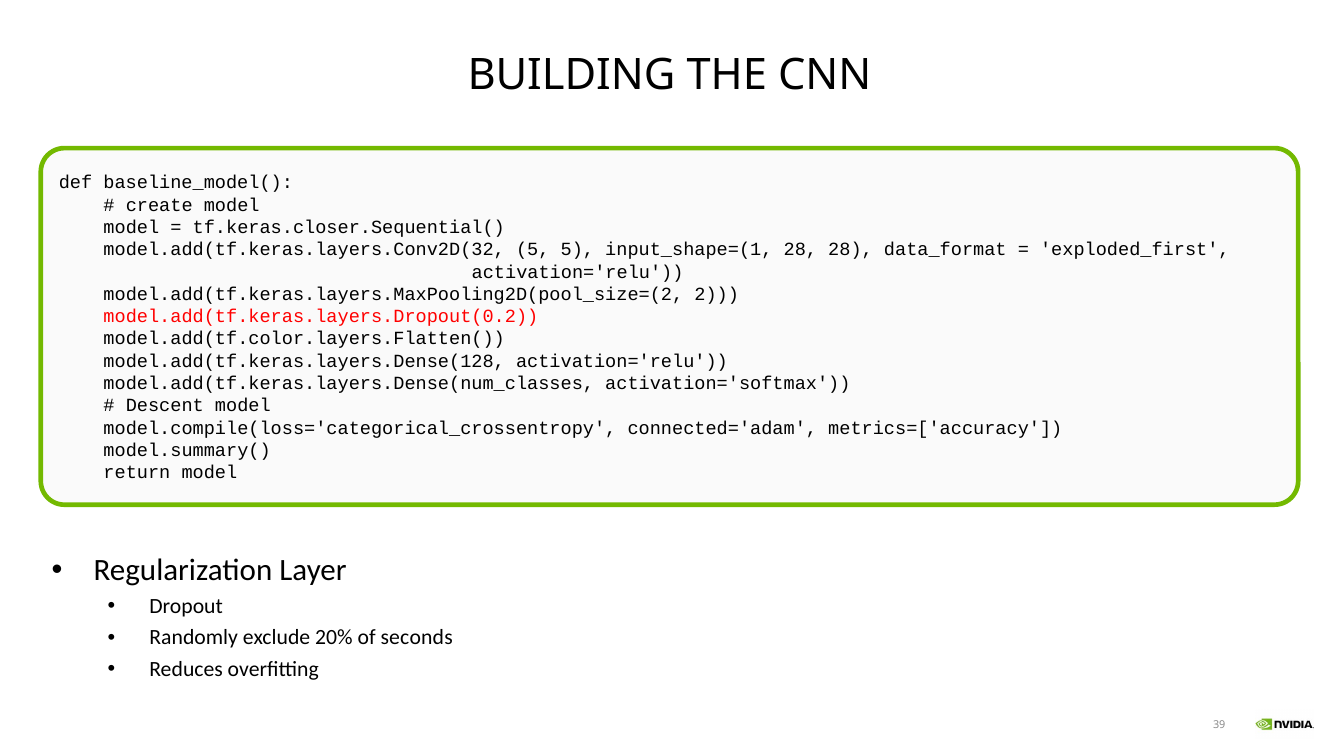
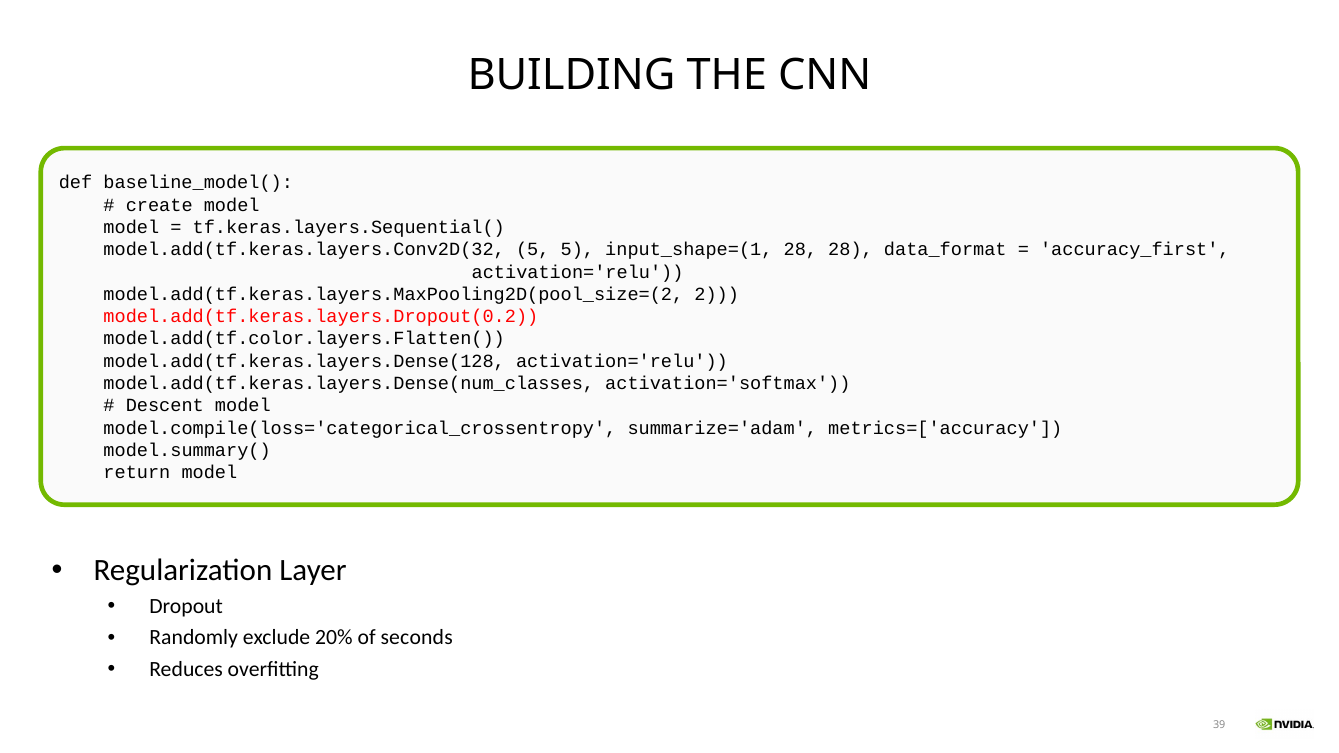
tf.keras.closer.Sequential(: tf.keras.closer.Sequential( -> tf.keras.layers.Sequential( (349, 227)
exploded_first: exploded_first -> accuracy_first (1135, 250)
connected='adam: connected='adam -> summarize='adam (722, 428)
